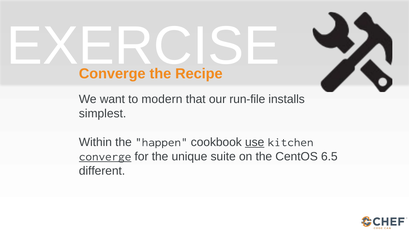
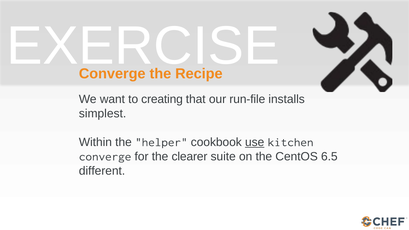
modern: modern -> creating (162, 99)
happen: happen -> helper (161, 142)
converge underline: present -> none (105, 157)
unique: unique -> clearer (190, 157)
